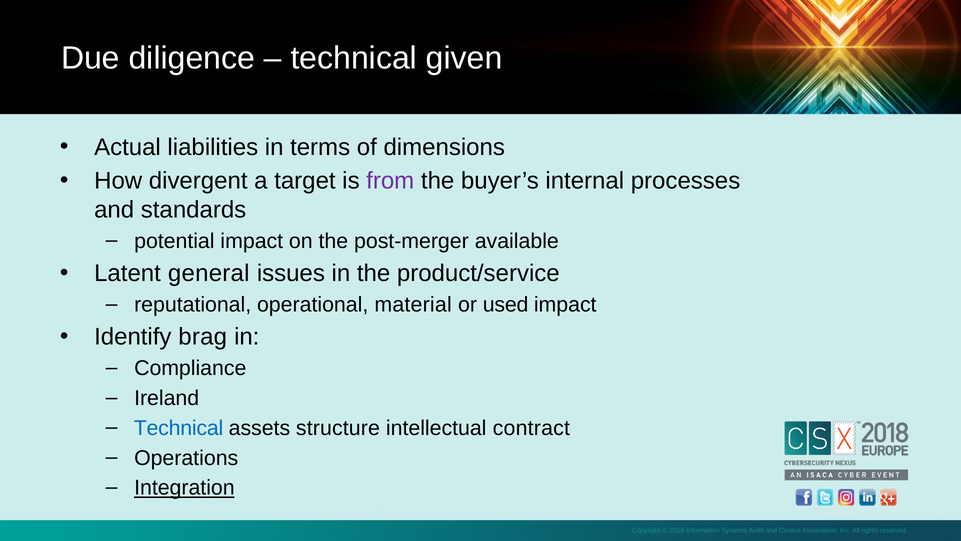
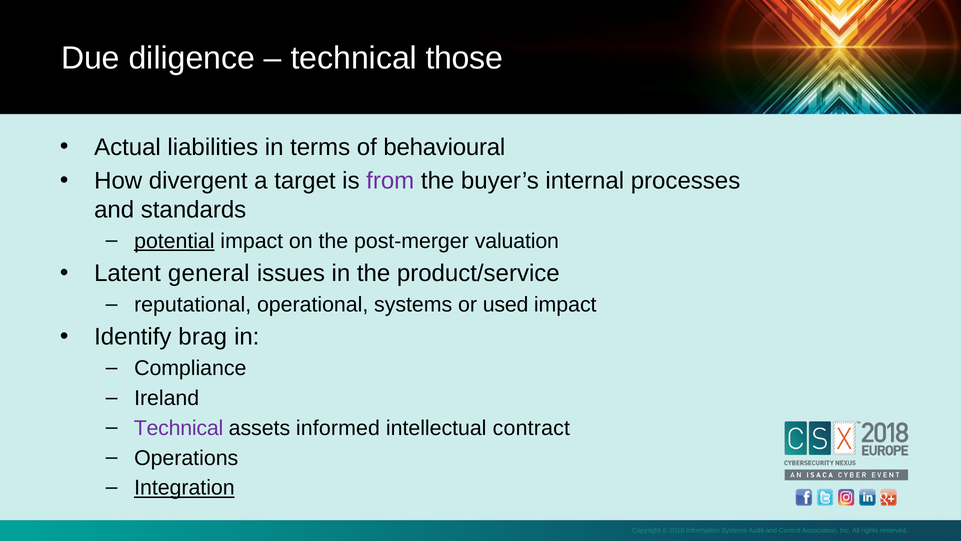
given: given -> those (464, 58)
dimensions: dimensions -> behavioural (444, 147)
potential underline: none -> present (174, 241)
available: available -> valuation (517, 241)
operational material: material -> systems (413, 304)
Technical colour: blue -> purple (179, 428)
structure: structure -> informed (338, 428)
